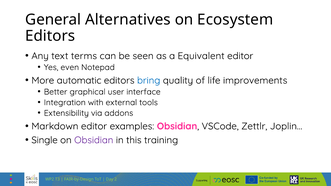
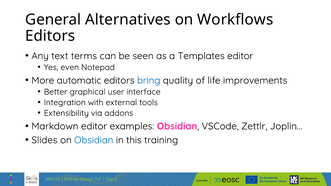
Ecosystem: Ecosystem -> Workflows (235, 20)
Equivalent: Equivalent -> Templates (201, 56)
Single: Single -> Slides (44, 140)
Obsidian colour: purple -> blue (94, 140)
